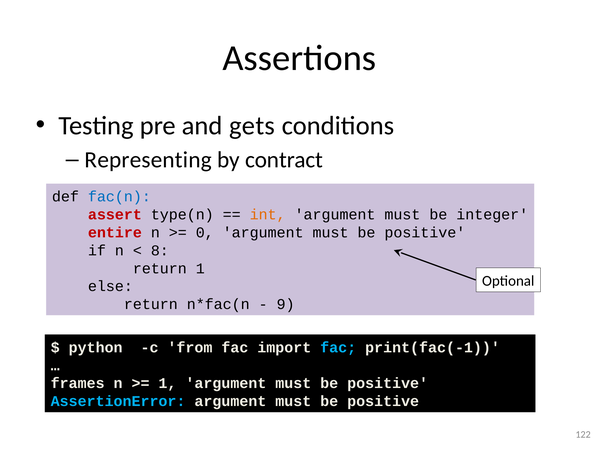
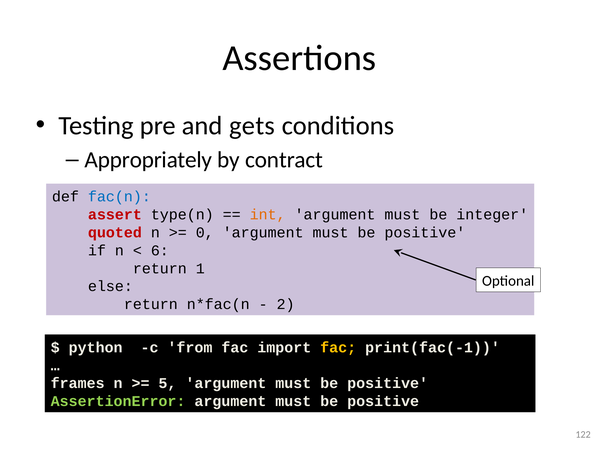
Representing: Representing -> Appropriately (148, 160)
entire: entire -> quoted (115, 233)
8: 8 -> 6 (160, 251)
9: 9 -> 2 (286, 305)
fac colour: light blue -> yellow (338, 348)
1: 1 -> 5 (167, 384)
AssertionError colour: light blue -> light green (118, 402)
